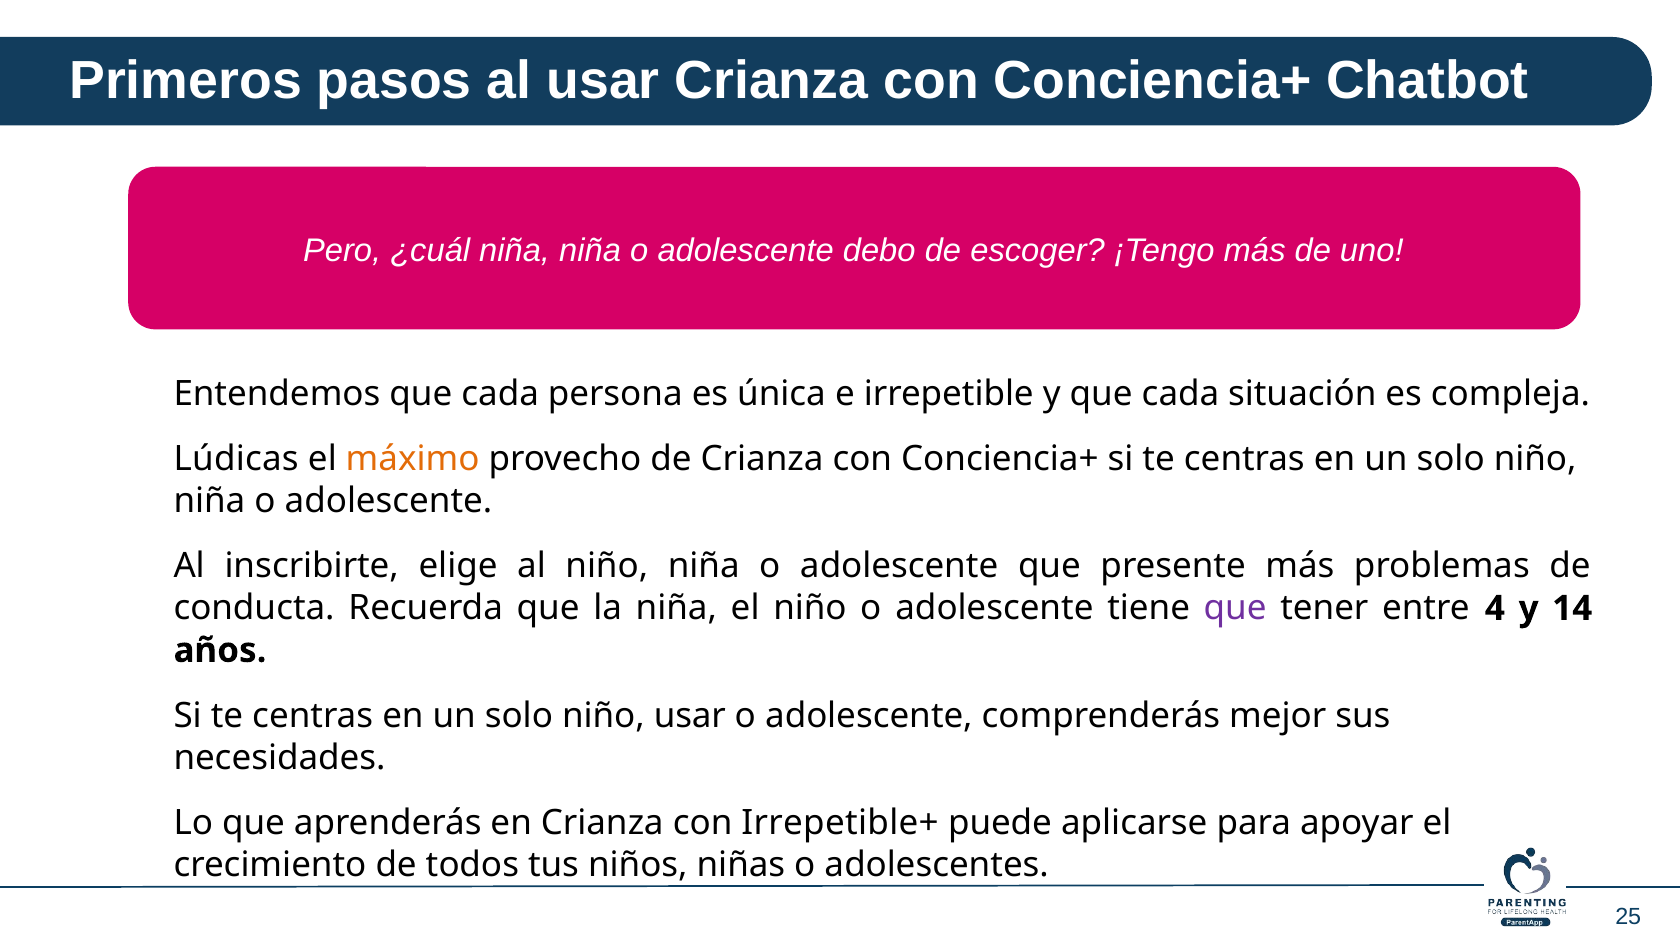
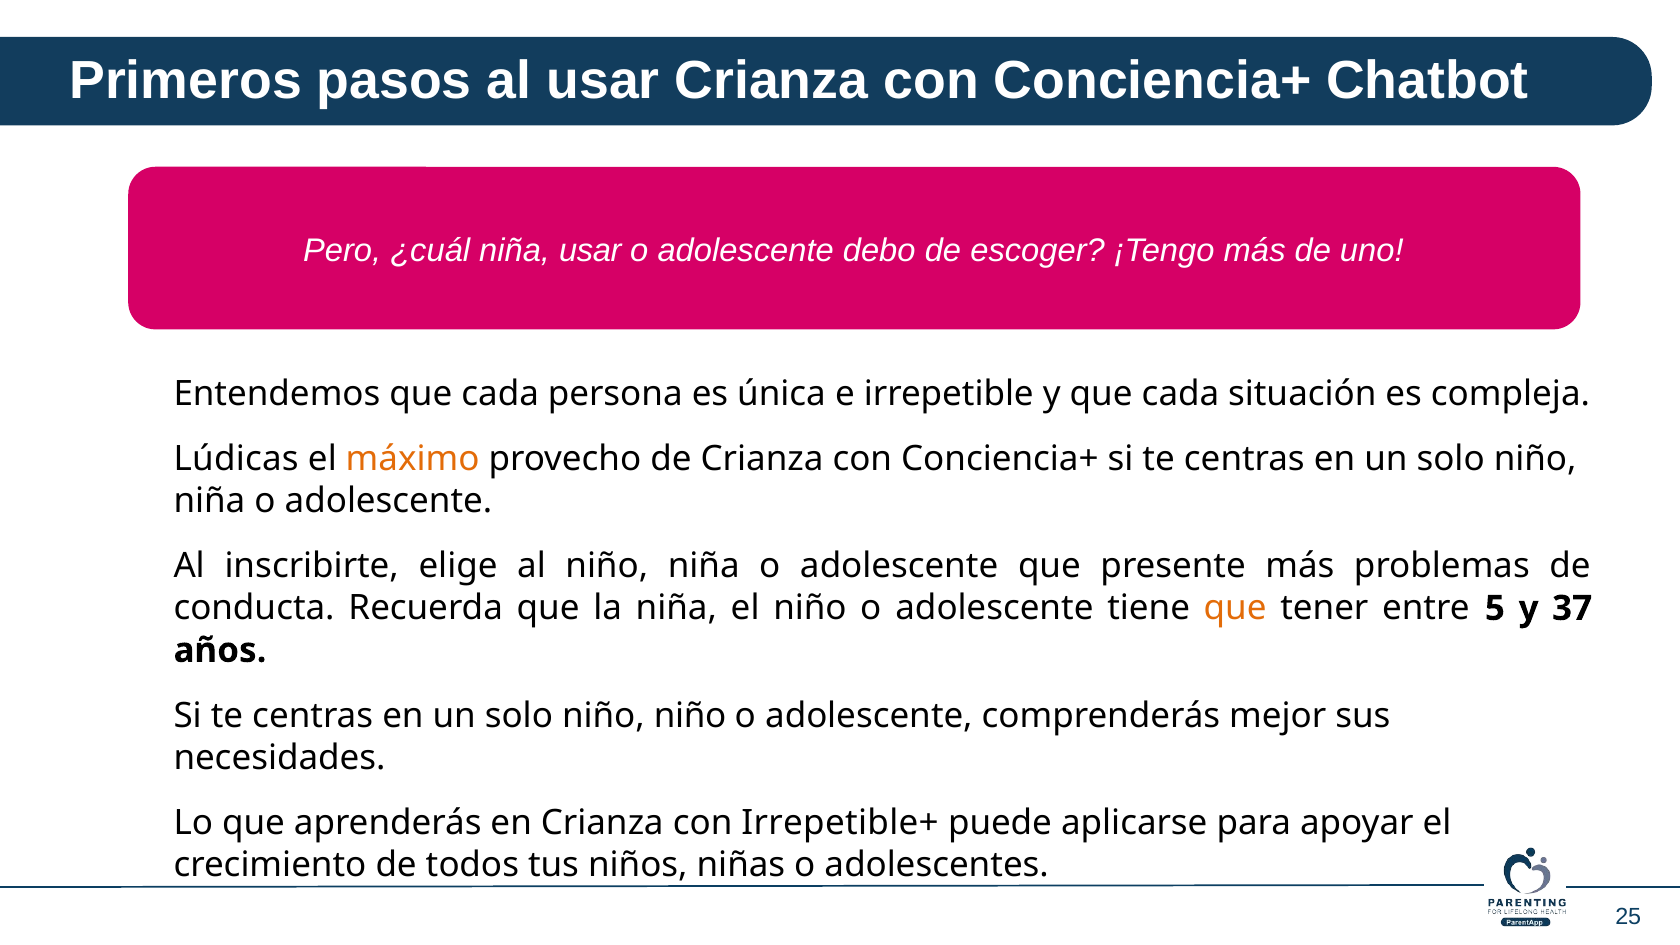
niña niña: niña -> usar (590, 250)
que colour: purple -> orange (1235, 608)
4: 4 -> 5 (1495, 608)
14: 14 -> 37 (1572, 608)
niño usar: usar -> niño (690, 716)
